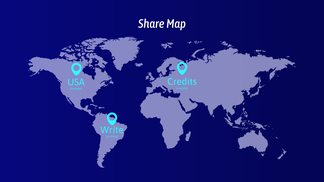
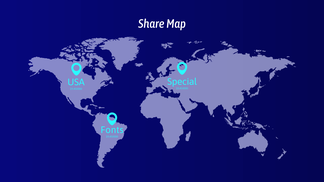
Credits: Credits -> Special (182, 82)
Write: Write -> Fonts (112, 130)
